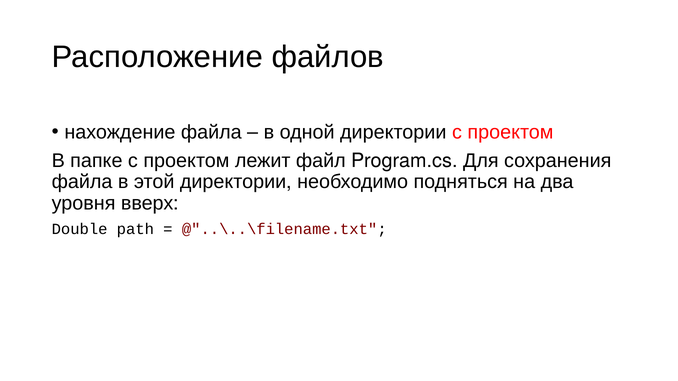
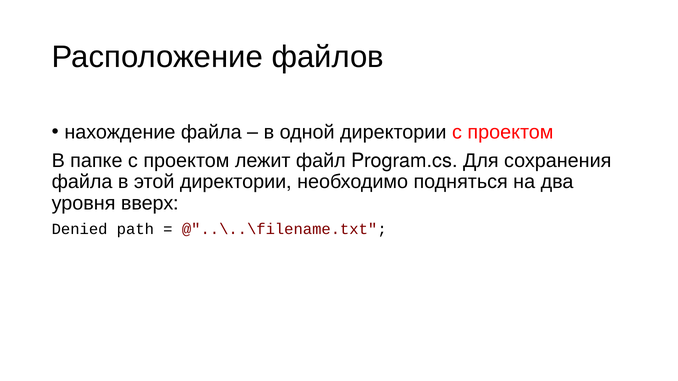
Double: Double -> Denied (80, 230)
